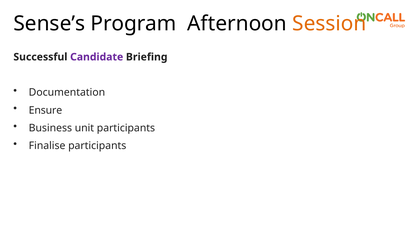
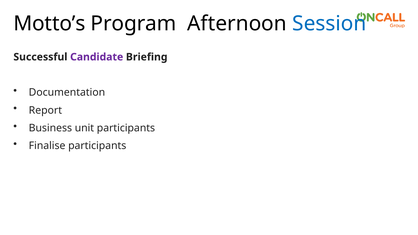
Sense’s: Sense’s -> Motto’s (49, 24)
Session colour: orange -> blue (329, 24)
Ensure: Ensure -> Report (45, 110)
